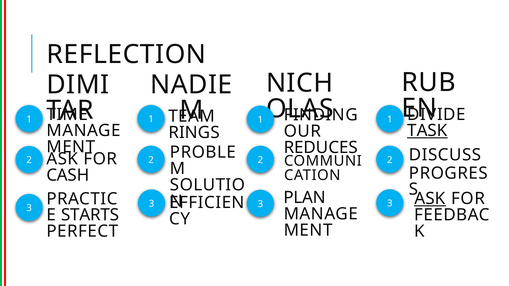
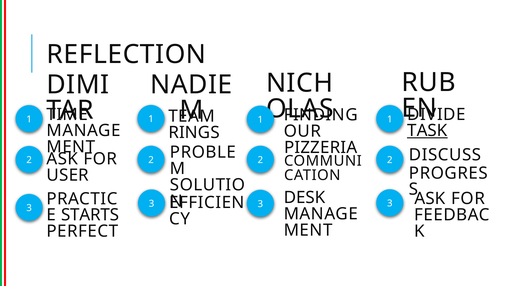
REDUCES: REDUCES -> PIZZERIA (321, 148)
CASH: CASH -> USER (68, 175)
PLAN: PLAN -> DESK (305, 198)
ASK underline: present -> none (430, 199)
